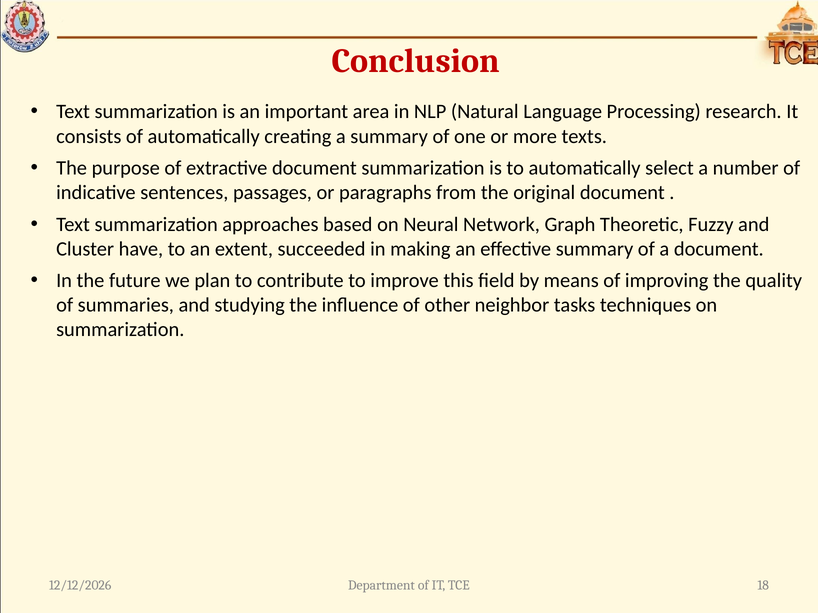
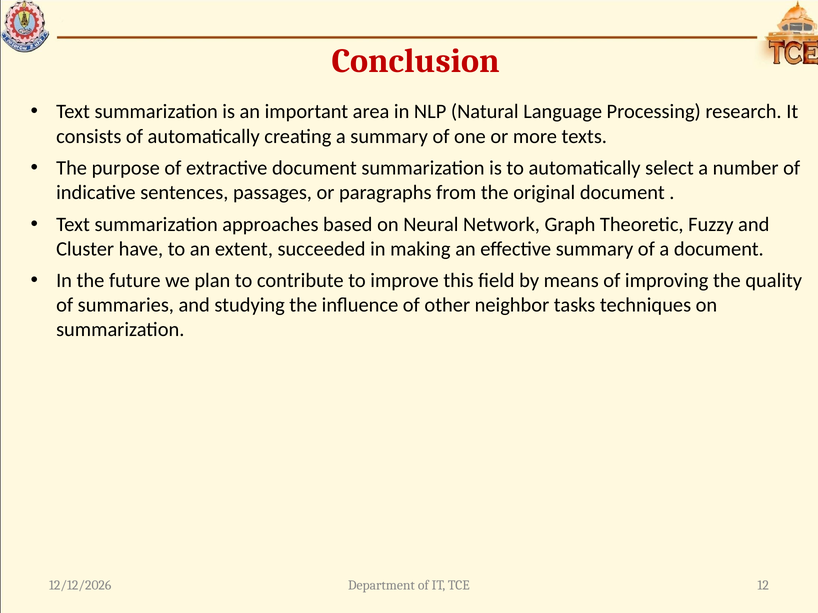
18: 18 -> 12 (763, 586)
